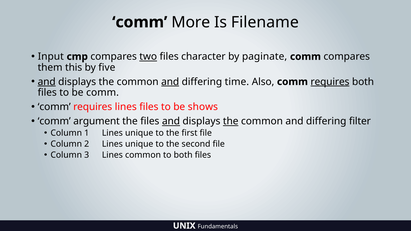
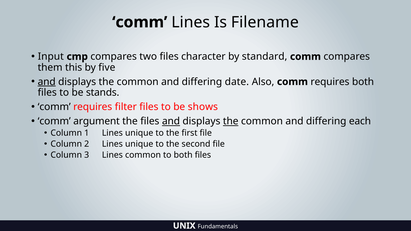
comm More: More -> Lines (191, 22)
two underline: present -> none (148, 57)
paginate: paginate -> standard (265, 57)
and underline: present -> none (170, 82)
time: time -> date (237, 82)
requires underline: present -> none (330, 82)
be comm: comm -> stands (103, 93)
requires lines: lines -> filter (126, 107)
filter: filter -> each (360, 121)
